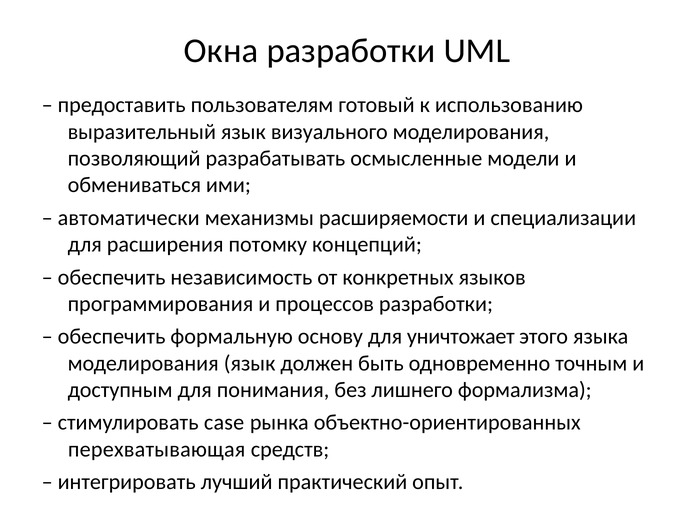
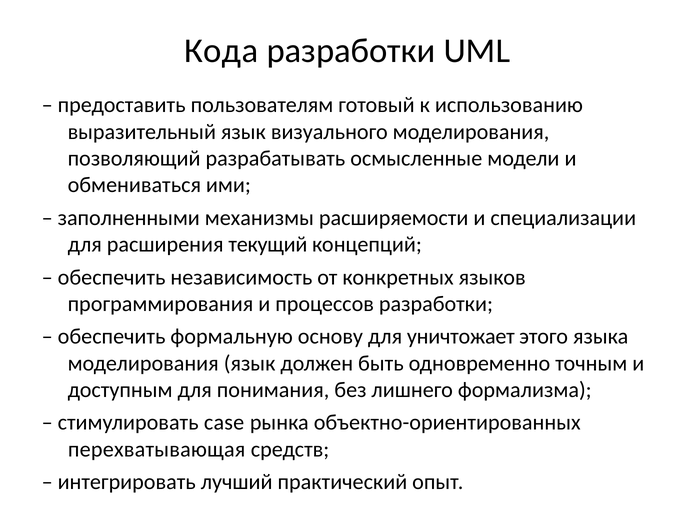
Окна: Окна -> Кода (221, 51)
автоматически: автоматически -> заполненными (129, 218)
потомку: потомку -> текущий (268, 244)
